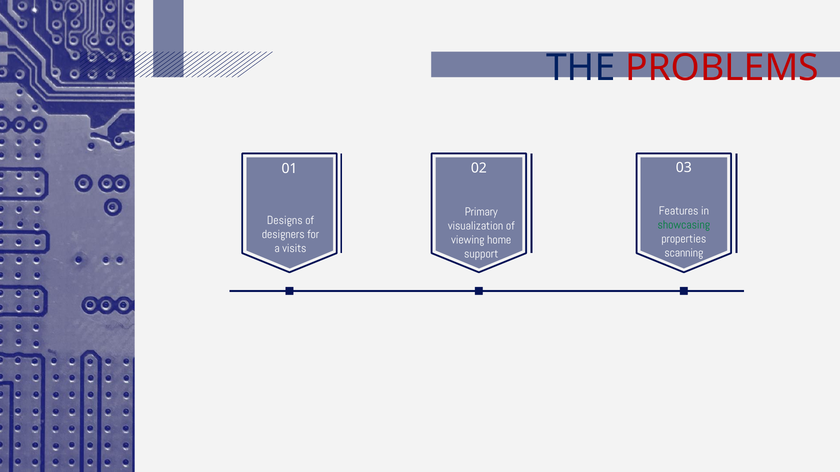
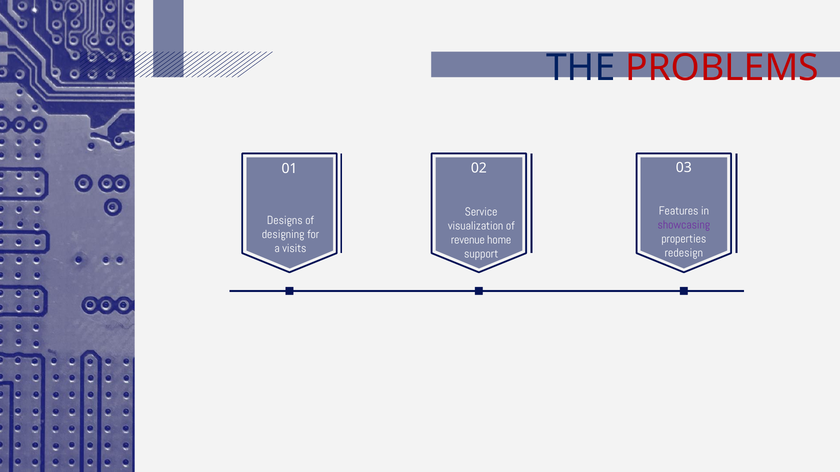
Primary: Primary -> Service (481, 212)
showcasing colour: green -> purple (684, 225)
designers: designers -> designing (283, 235)
viewing: viewing -> revenue (468, 240)
scanning: scanning -> redesign (684, 253)
